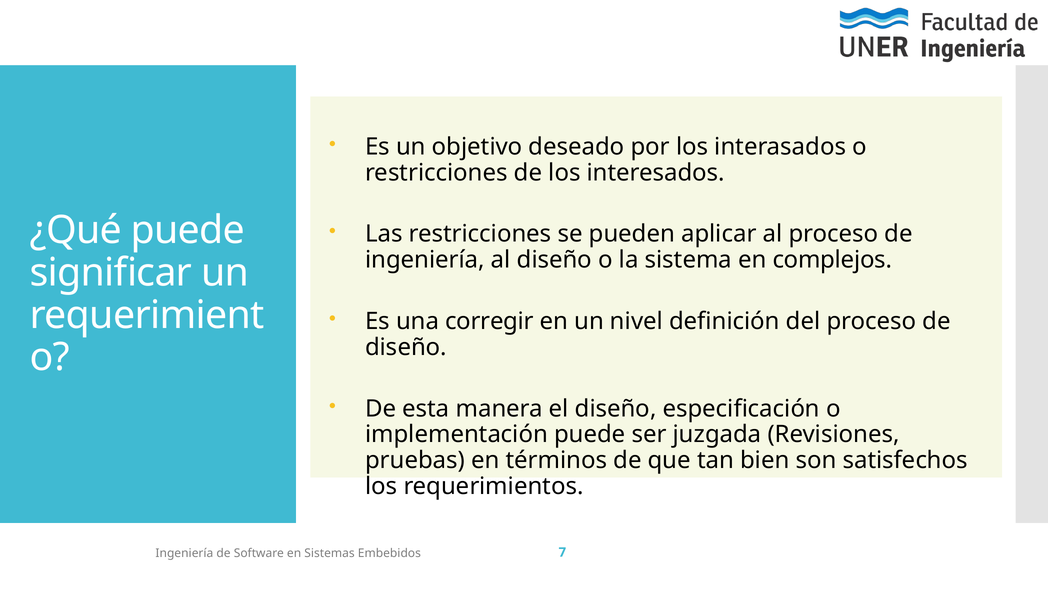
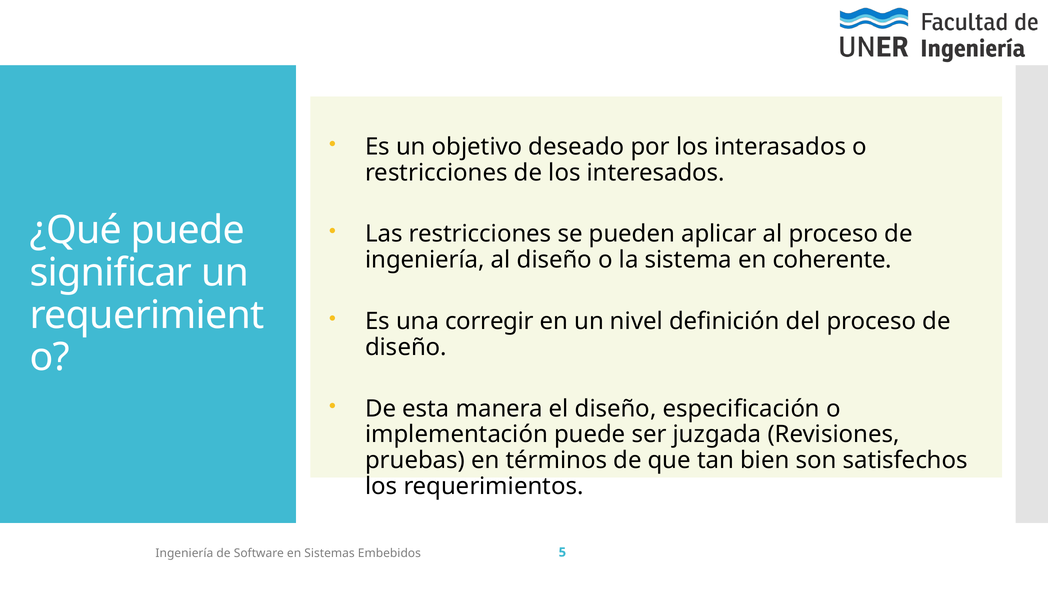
complejos: complejos -> coherente (832, 260)
7: 7 -> 5 (562, 553)
